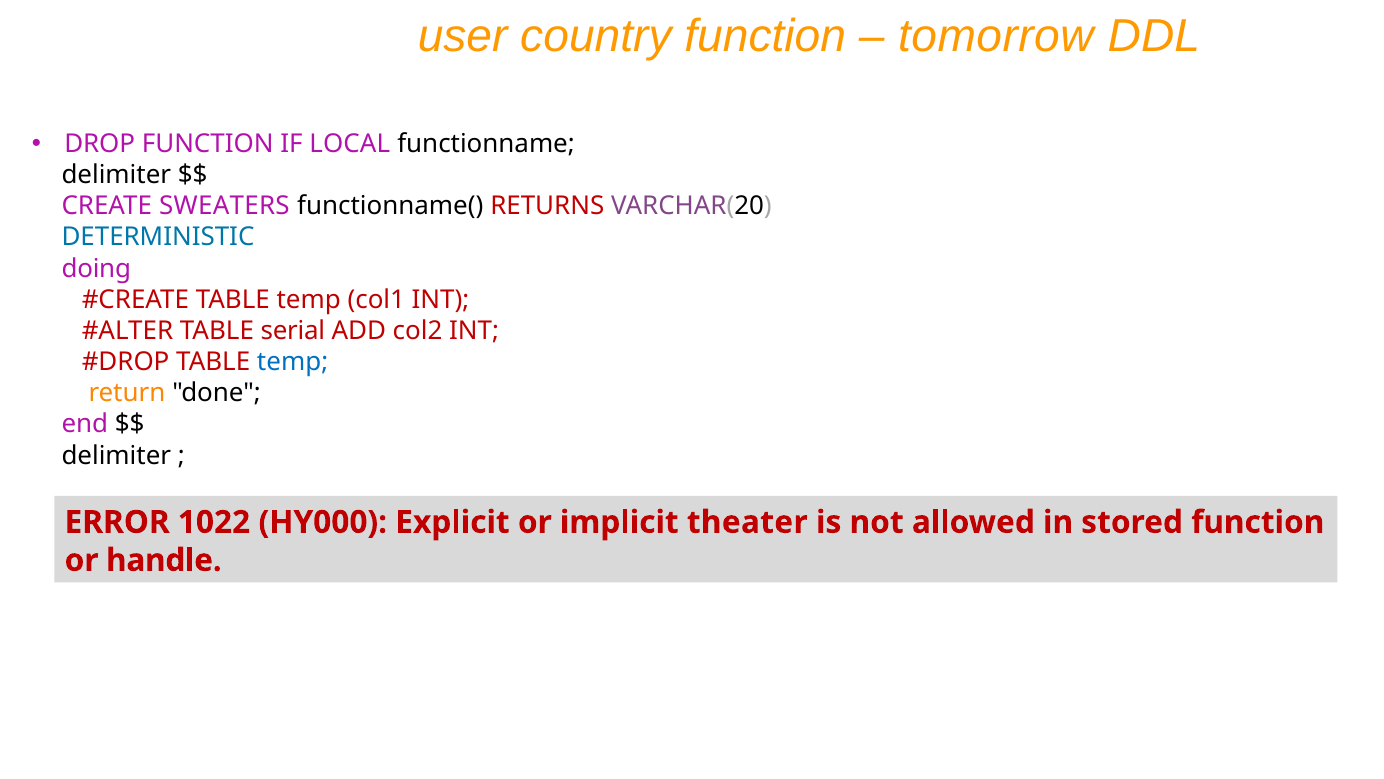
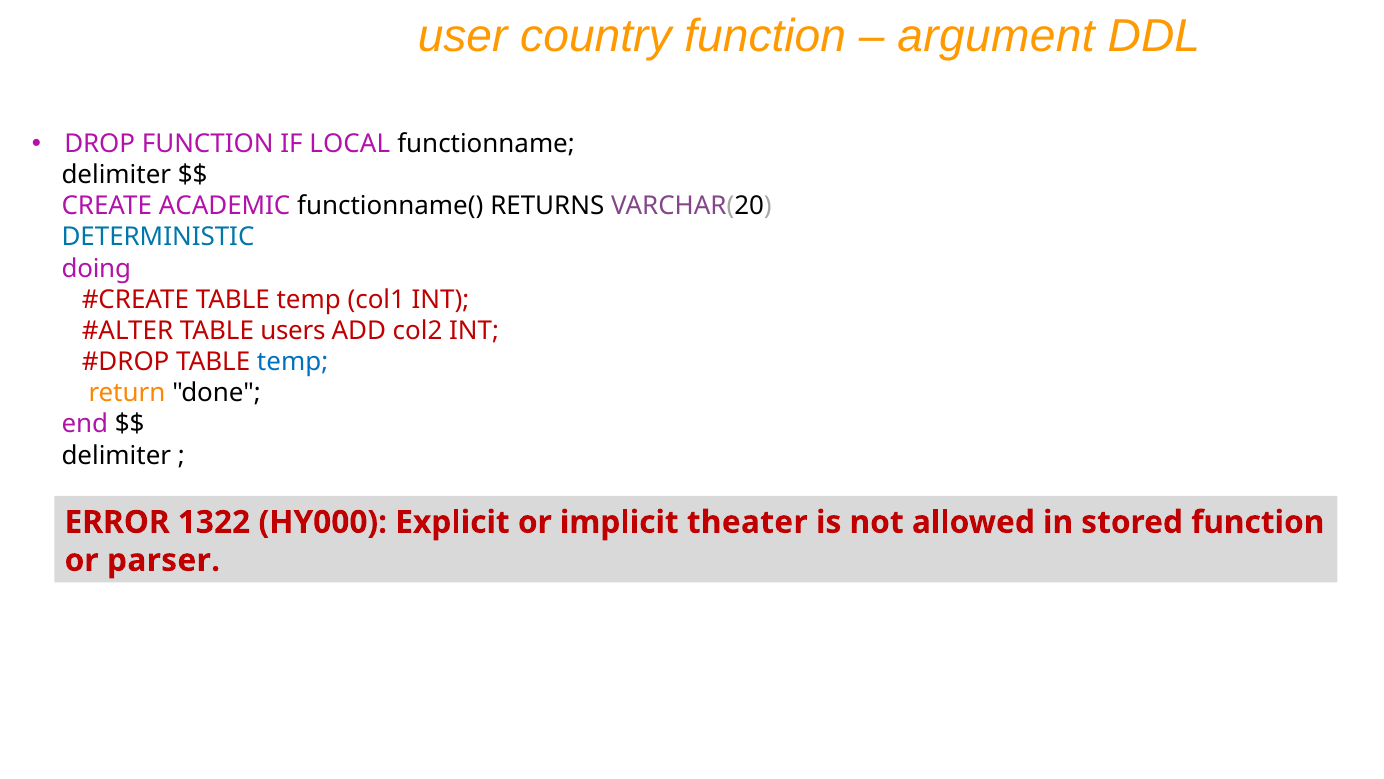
tomorrow: tomorrow -> argument (996, 36)
SWEATERS: SWEATERS -> ACADEMIC (225, 206)
RETURNS colour: red -> black (547, 206)
serial: serial -> users (293, 331)
1022: 1022 -> 1322 (214, 522)
handle: handle -> parser (164, 560)
